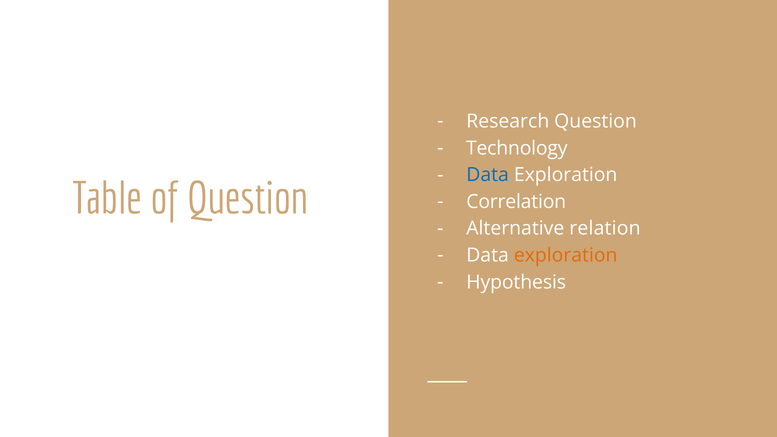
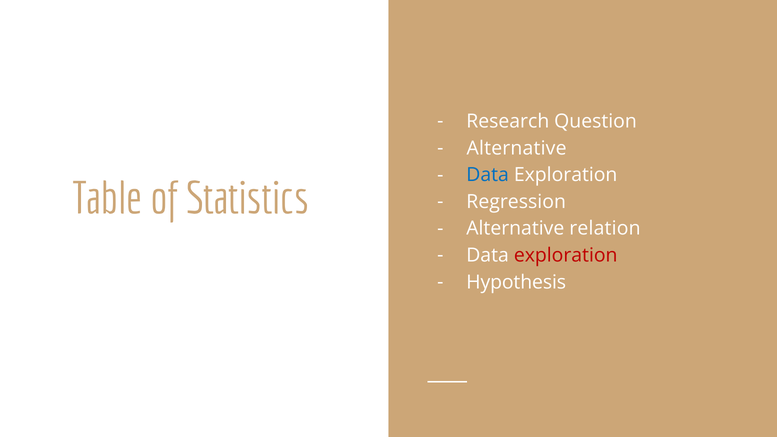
Technology: Technology -> Alternative (517, 148)
of Question: Question -> Statistics (248, 199)
Correlation: Correlation -> Regression (516, 202)
exploration colour: orange -> red (566, 255)
